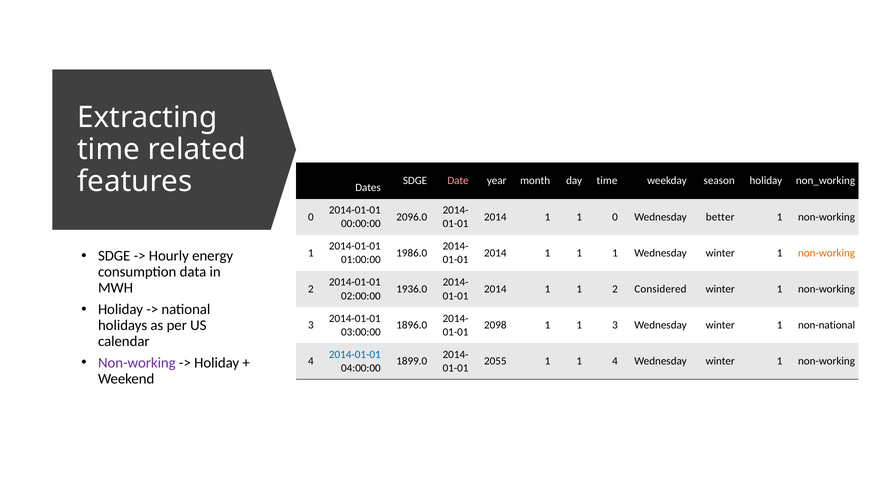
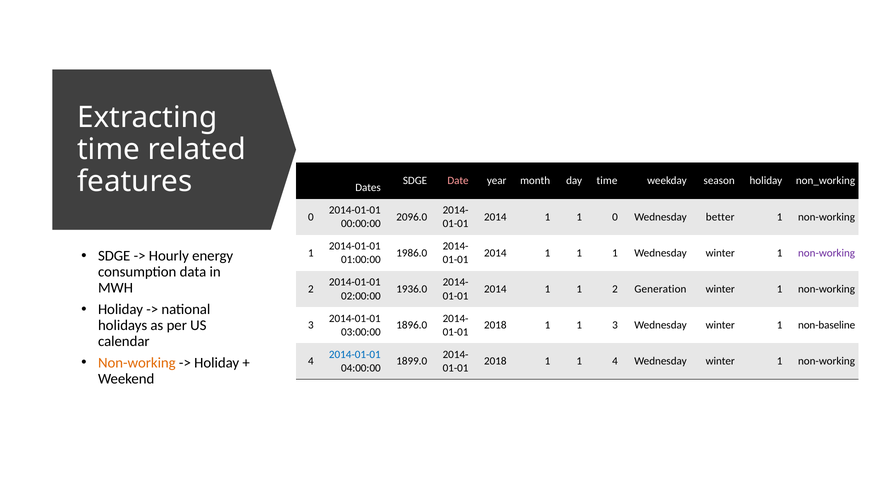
non-working colour: orange -> purple (827, 253)
Considered: Considered -> Generation (660, 289)
2098: 2098 -> 2018 (495, 325)
non-national: non-national -> non-baseline (827, 325)
Non-working colour: purple -> orange (137, 363)
2055: 2055 -> 2018 (495, 361)
